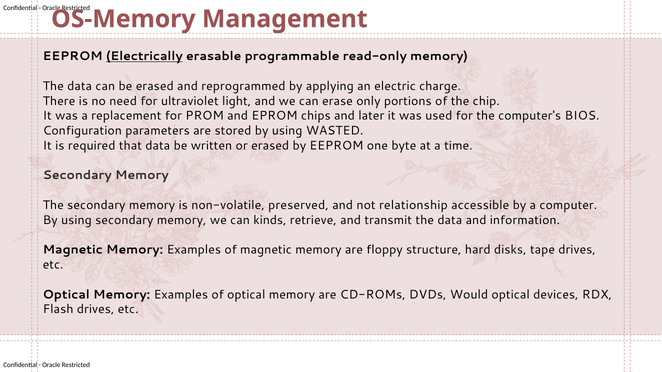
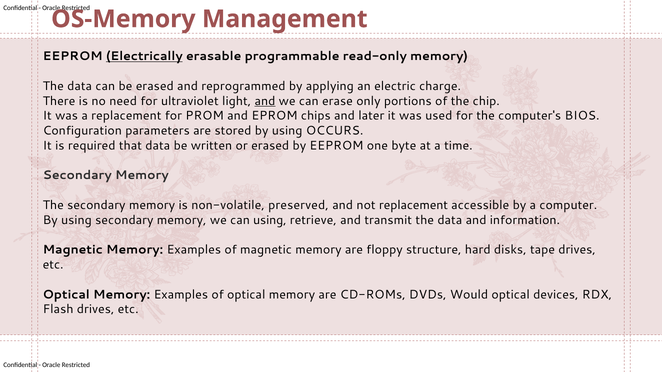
and underline: none -> present (265, 101)
WASTED: WASTED -> OCCURS (335, 131)
not relationship: relationship -> replacement (414, 205)
can kinds: kinds -> using (270, 220)
